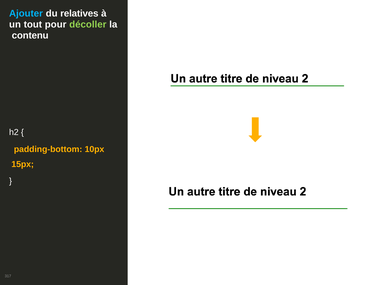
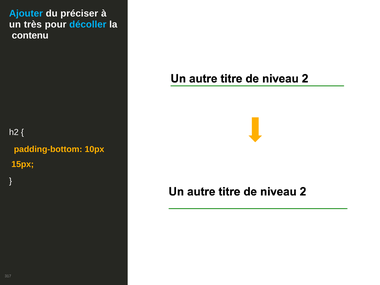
relatives: relatives -> préciser (79, 13)
tout: tout -> très (33, 24)
décoller colour: light green -> light blue (88, 24)
